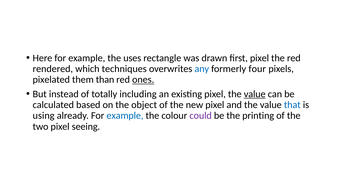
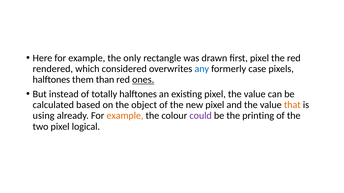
uses: uses -> only (132, 58)
techniques: techniques -> considered (124, 69)
four: four -> case (257, 69)
pixelated: pixelated -> halftones (51, 80)
totally including: including -> halftones (138, 94)
value underline: present -> none (255, 94)
that colour: blue -> orange (292, 105)
example colour: blue -> orange (125, 116)
seeing: seeing -> logical (86, 127)
